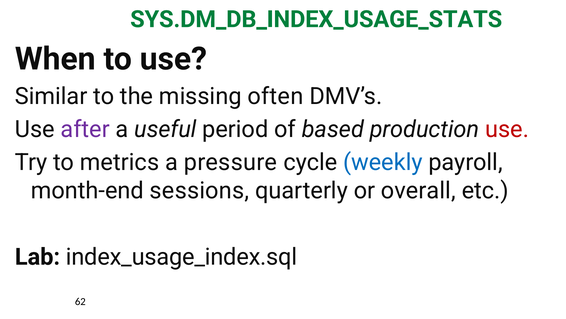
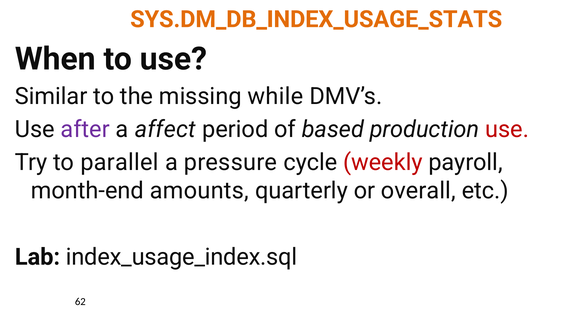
SYS.DM_DB_INDEX_USAGE_STATS colour: green -> orange (316, 19)
often: often -> while (275, 96)
useful: useful -> affect (165, 129)
metrics: metrics -> parallel (119, 162)
weekly colour: blue -> red (383, 162)
sessions: sessions -> amounts (199, 190)
